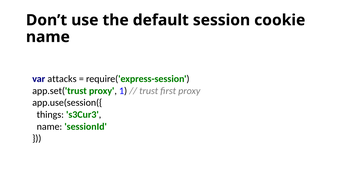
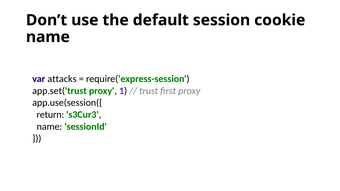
things: things -> return (50, 115)
